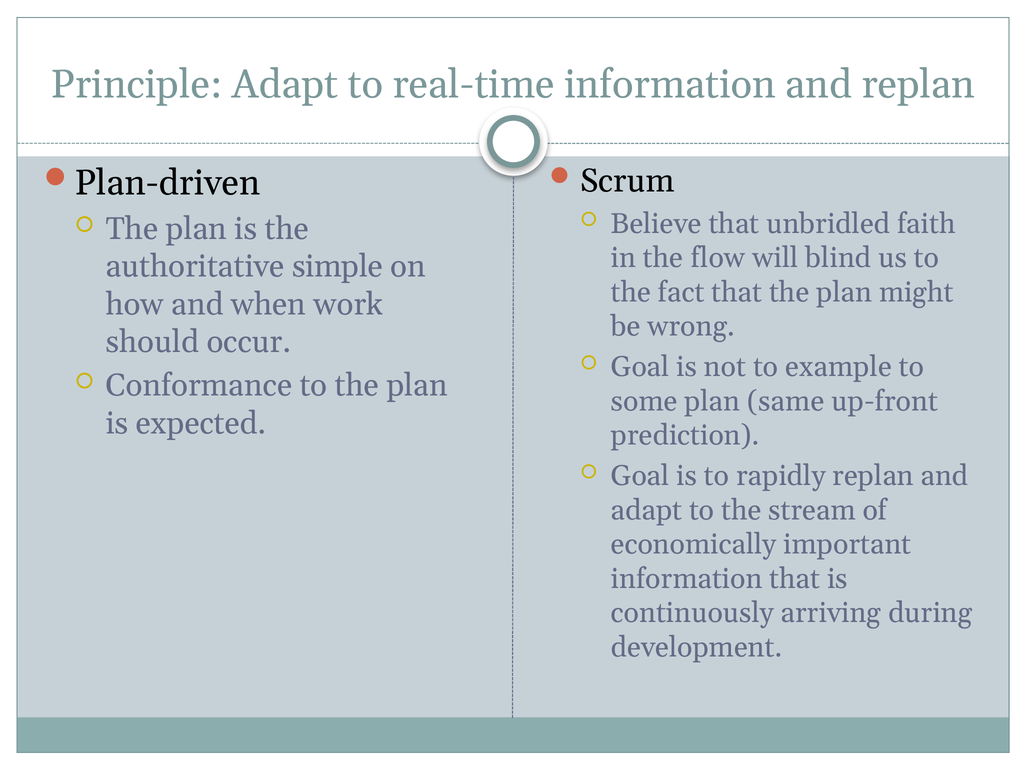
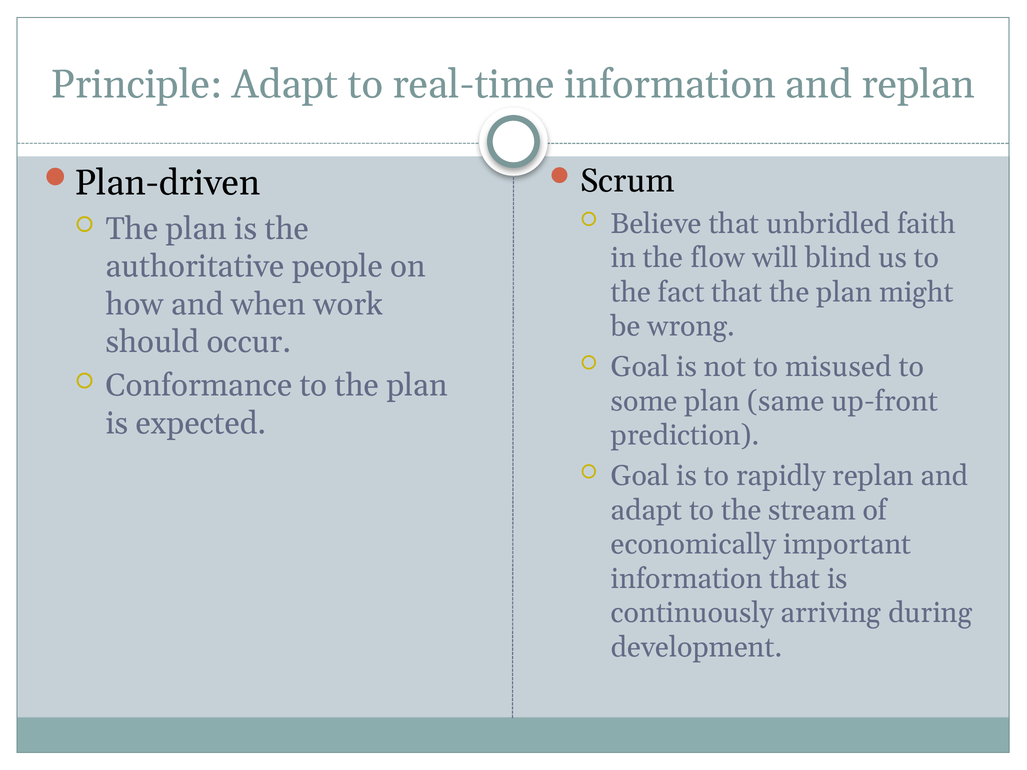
simple: simple -> people (337, 267)
example: example -> misused (838, 367)
